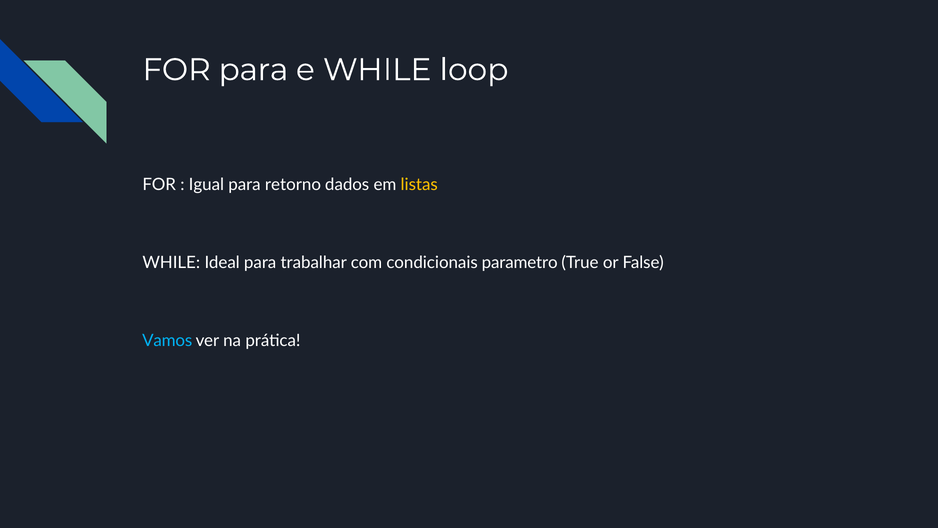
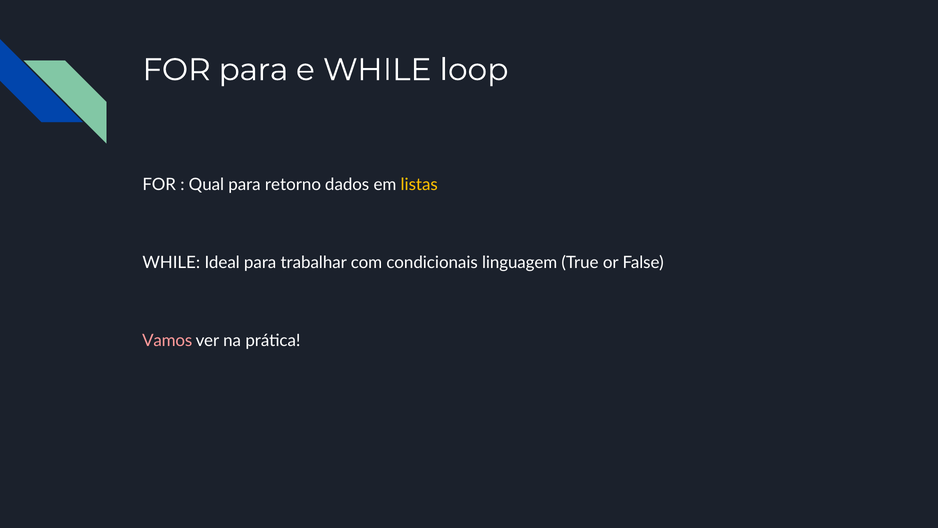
Igual: Igual -> Qual (206, 184)
parametro: parametro -> linguagem (520, 262)
Vamos colour: light blue -> pink (167, 340)
